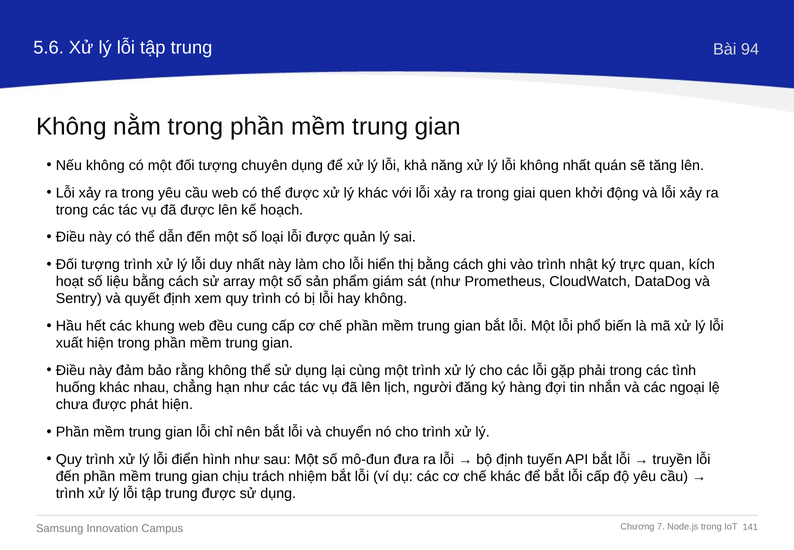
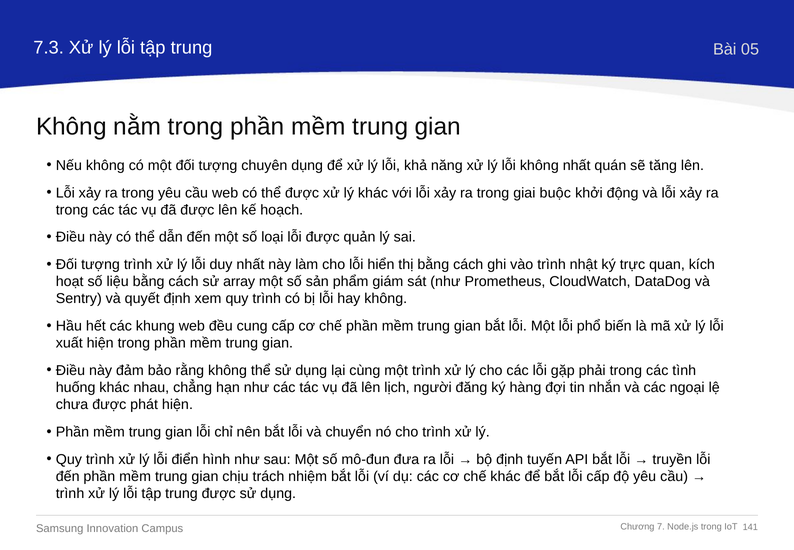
5.6: 5.6 -> 7.3 (49, 48)
94: 94 -> 05 (750, 49)
quen: quen -> buộc (555, 193)
